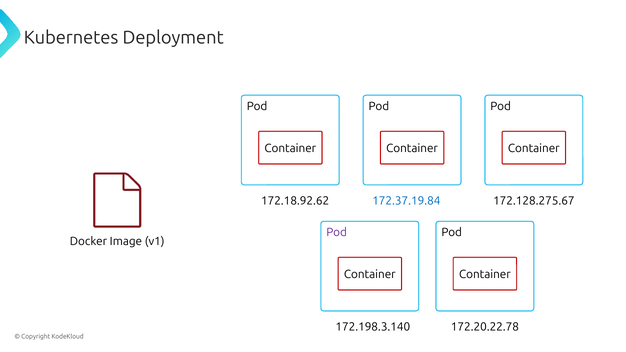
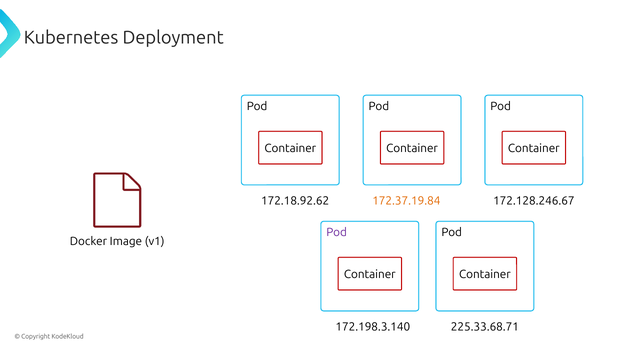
172.37.19.84 colour: blue -> orange (406, 201)
172.128.275.67: 172.128.275.67 -> 172.128.246.67 (534, 201)
172.20.22.78: 172.20.22.78 -> 225.33.68.71 (485, 327)
